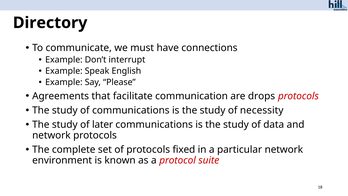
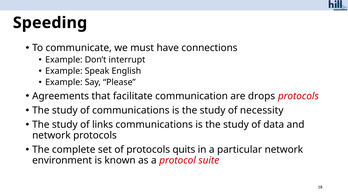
Directory: Directory -> Speeding (50, 23)
later: later -> links (103, 125)
fixed: fixed -> quits (184, 150)
